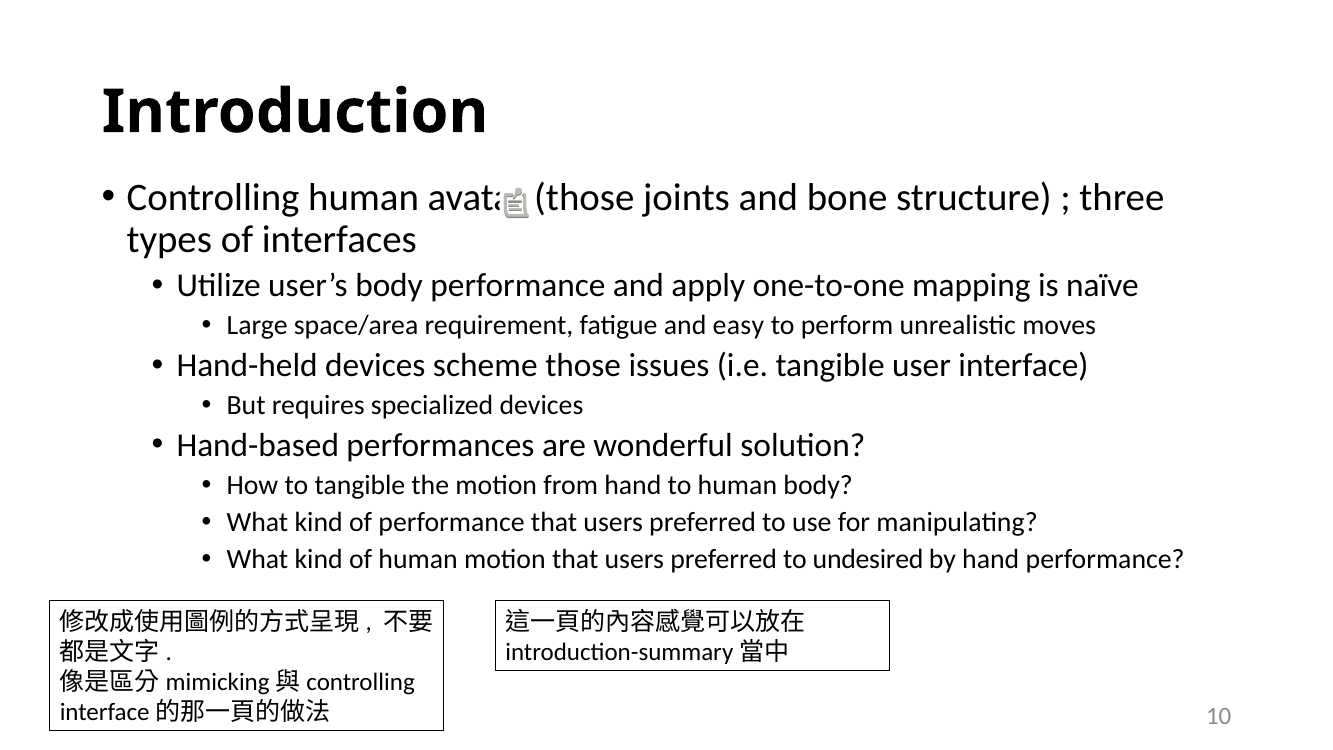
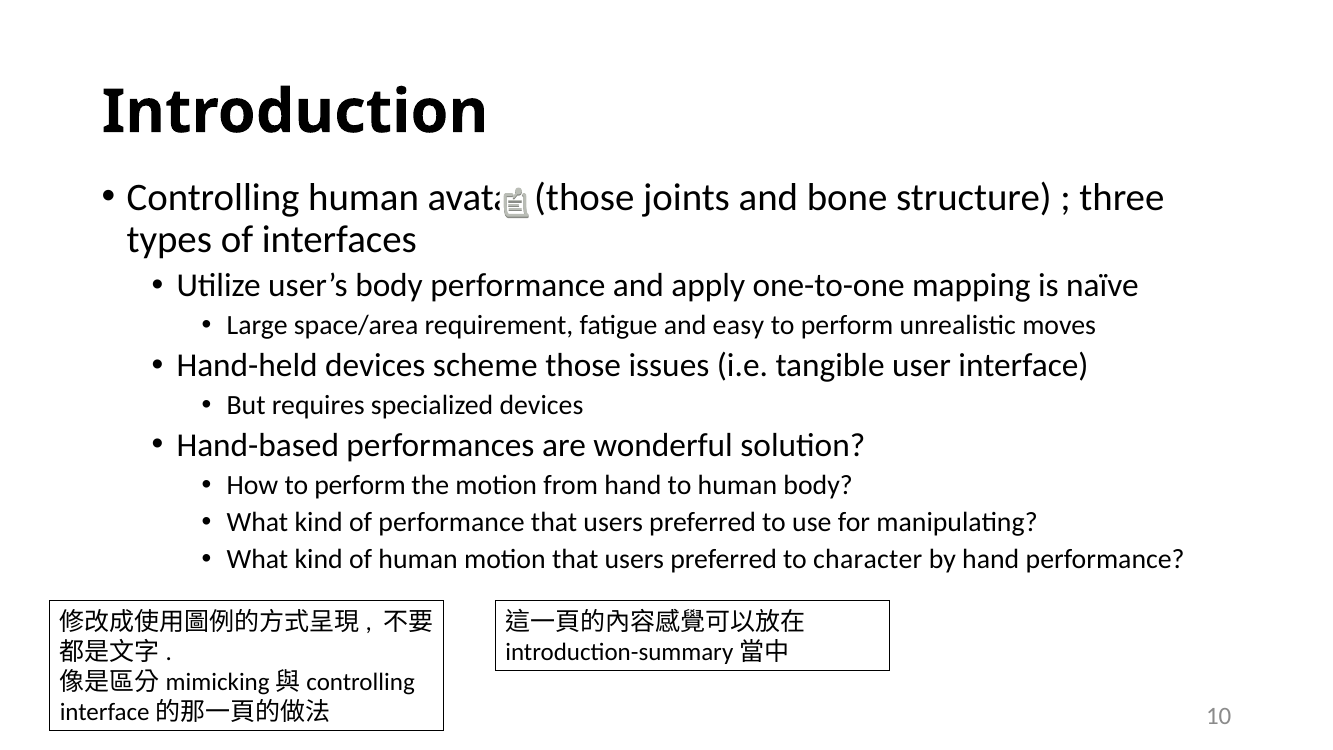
How to tangible: tangible -> perform (360, 485)
undesired: undesired -> character (868, 559)
